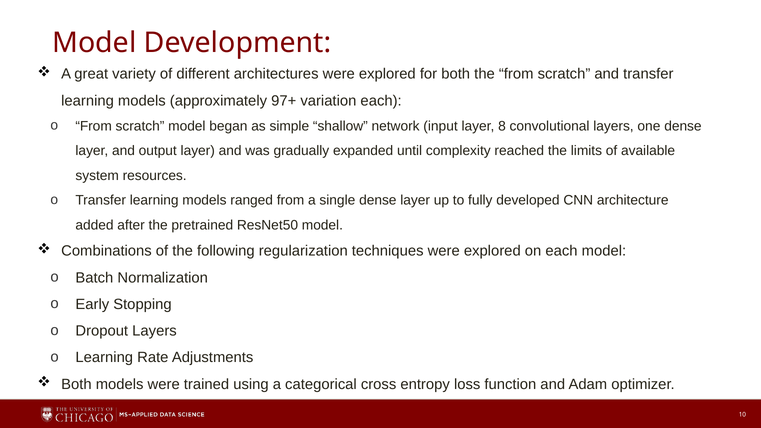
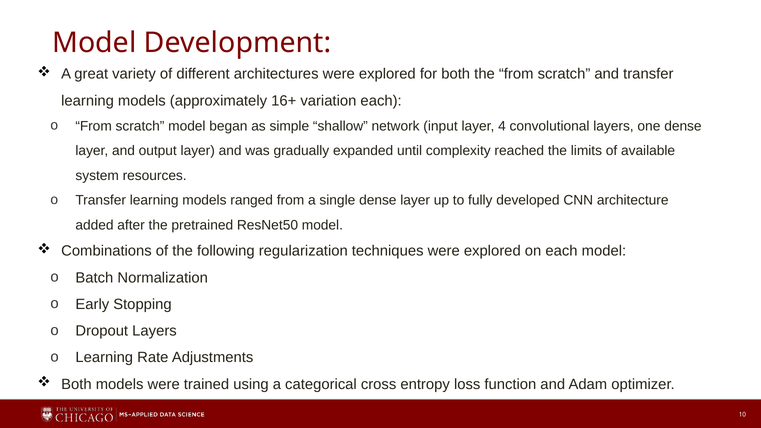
97+: 97+ -> 16+ (284, 101)
8: 8 -> 4 (502, 126)
